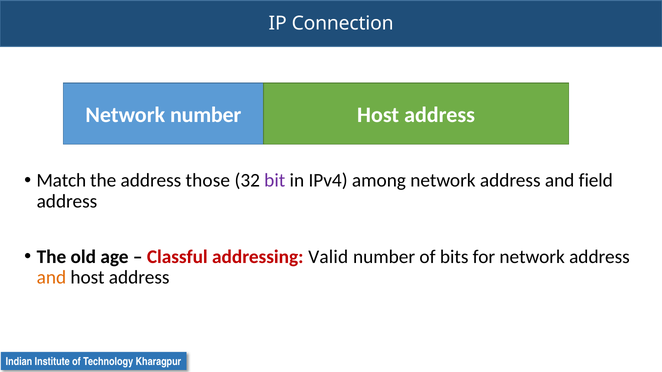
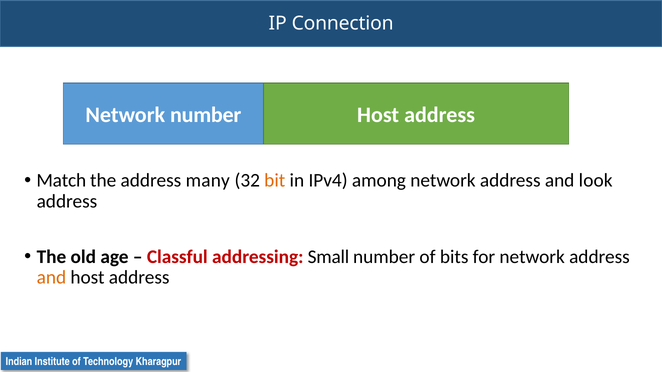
those: those -> many (208, 181)
bit colour: purple -> orange (275, 181)
field: field -> look (596, 181)
Valid: Valid -> Small (328, 257)
